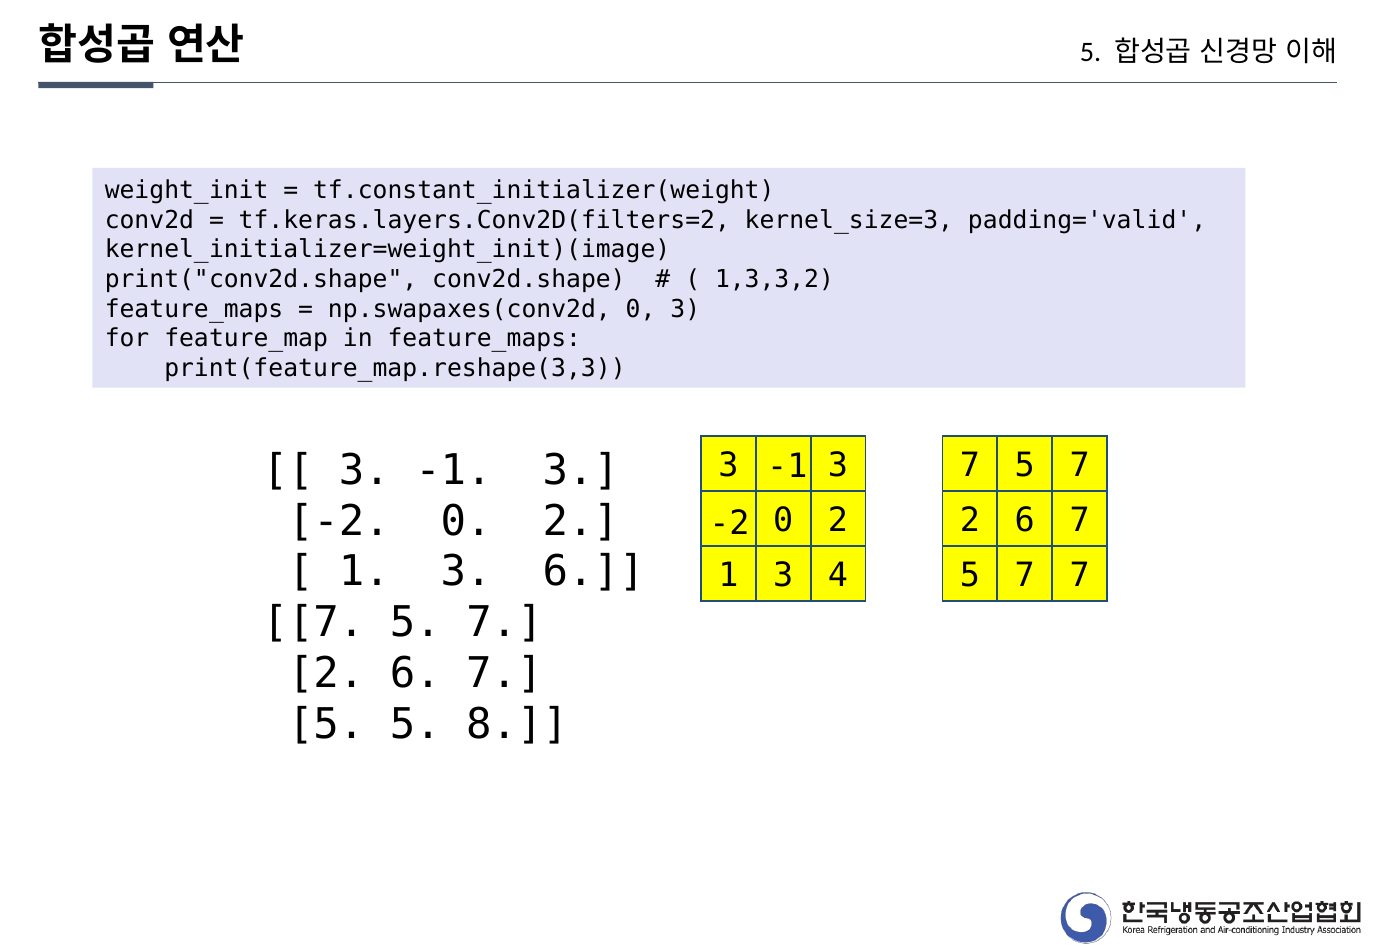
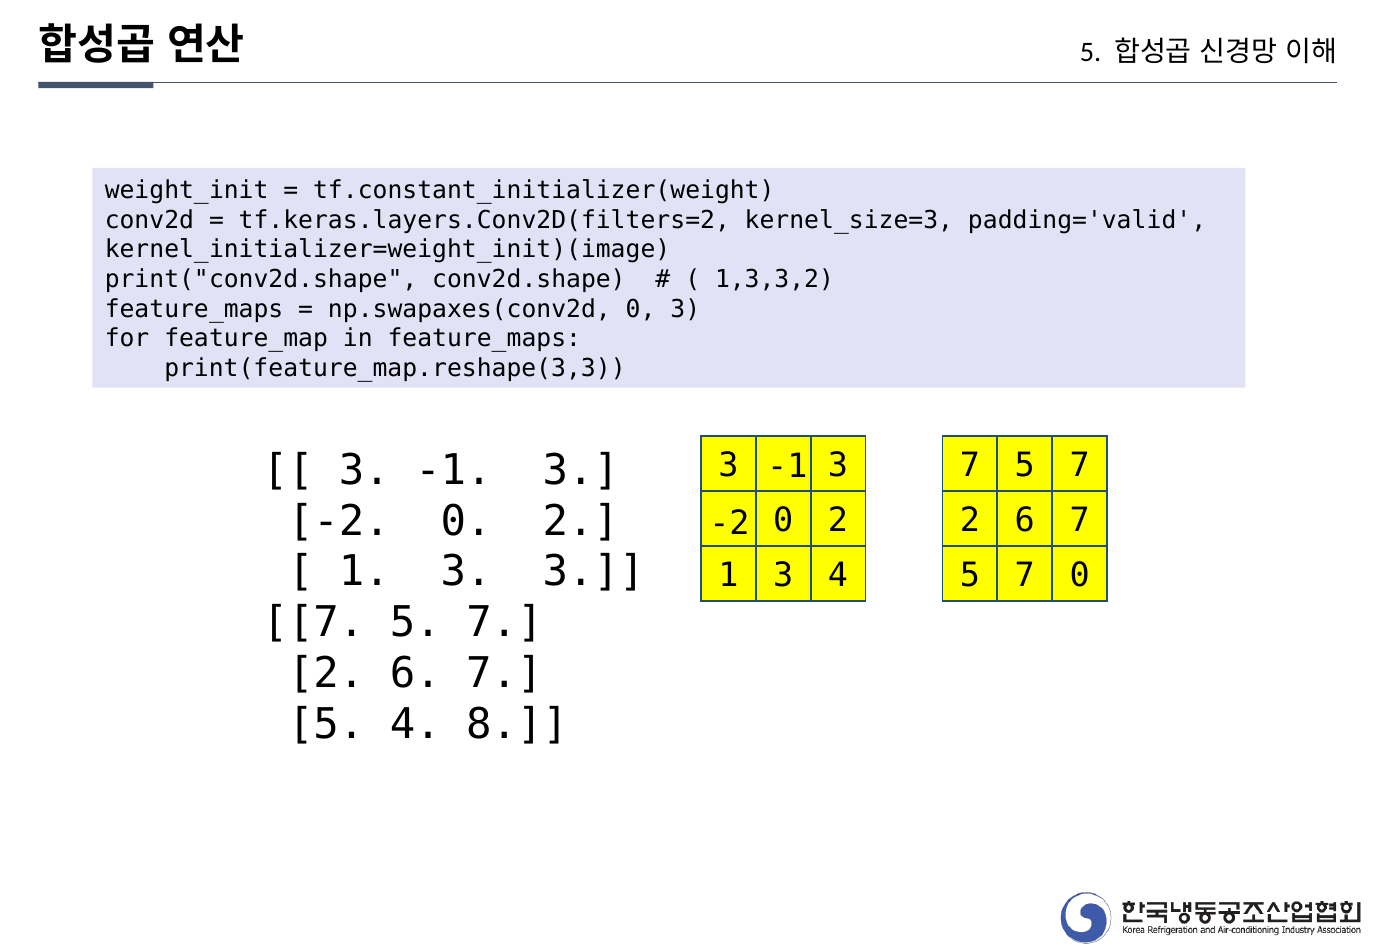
6: 6 -> 3 (594, 572)
7: 7 -> 0 (1080, 576)
5 5: 5 -> 4 (415, 724)
